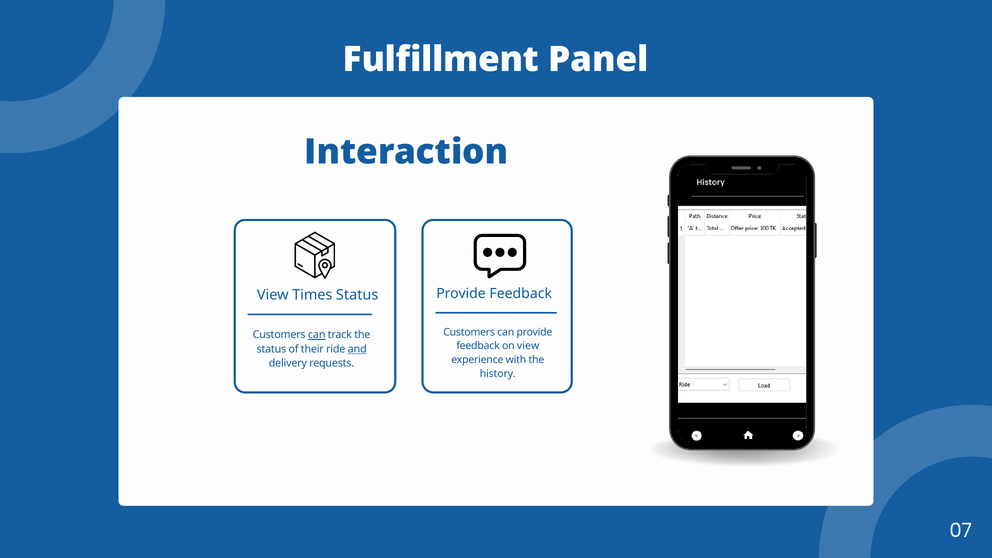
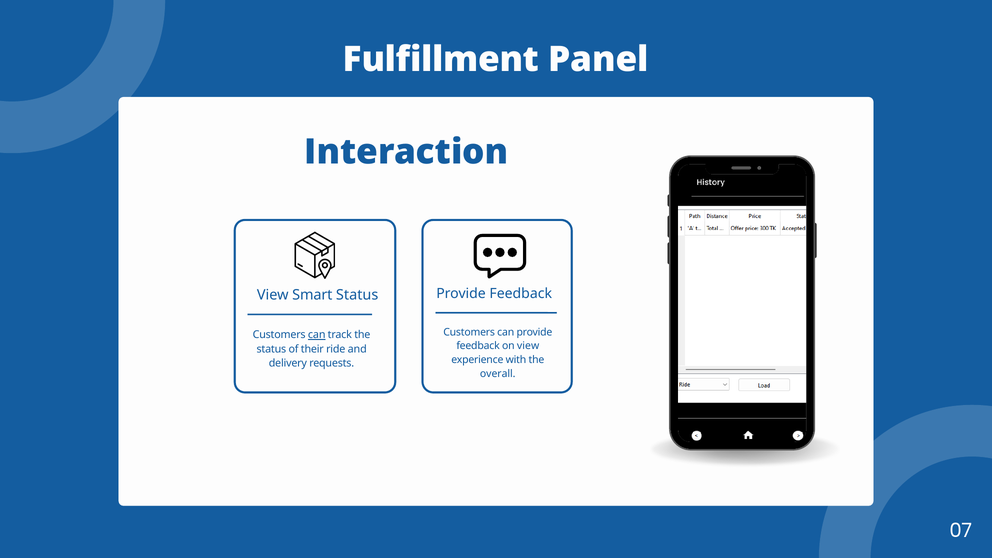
Times: Times -> Smart (312, 295)
and underline: present -> none (357, 349)
history: history -> overall (498, 374)
